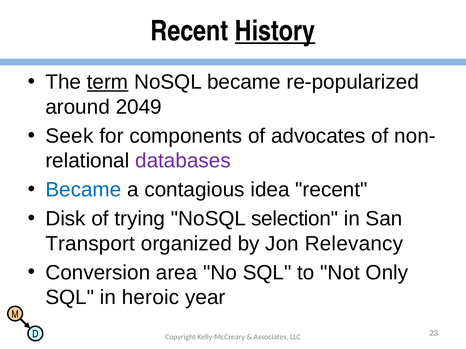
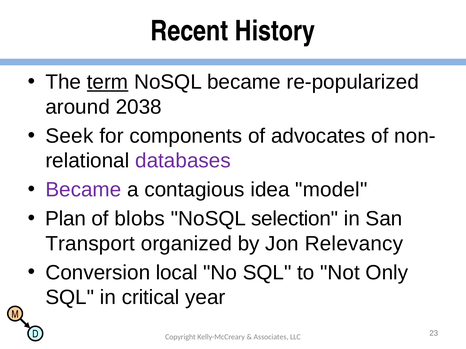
History underline: present -> none (275, 31)
2049: 2049 -> 2038 (139, 107)
Became colour: blue -> purple (83, 190)
idea recent: recent -> model (331, 190)
Disk: Disk -> Plan (66, 219)
trying: trying -> blobs (140, 219)
area: area -> local (177, 273)
heroic: heroic -> critical (151, 298)
